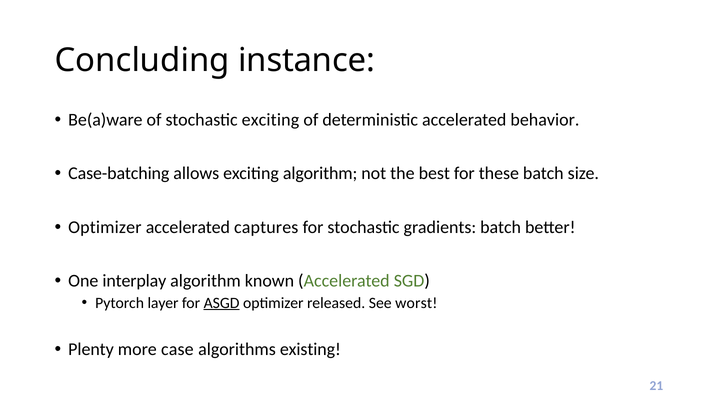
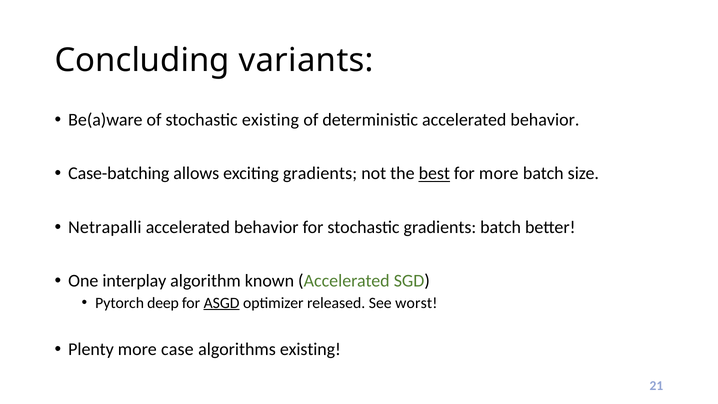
instance: instance -> variants (306, 60)
stochastic exciting: exciting -> existing (270, 120)
exciting algorithm: algorithm -> gradients (320, 174)
best underline: none -> present (434, 174)
for these: these -> more (499, 174)
Optimizer: Optimizer -> Netrapalli (105, 227)
captures: captures -> behavior (266, 227)
layer: layer -> deep (163, 303)
